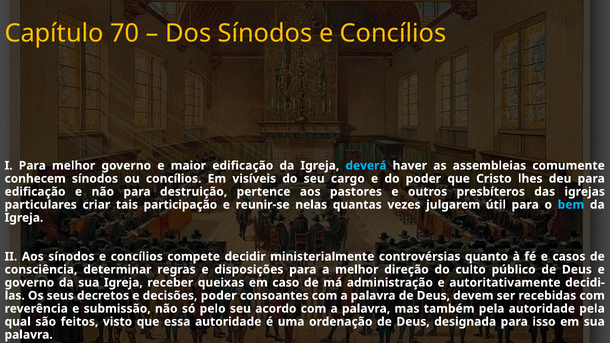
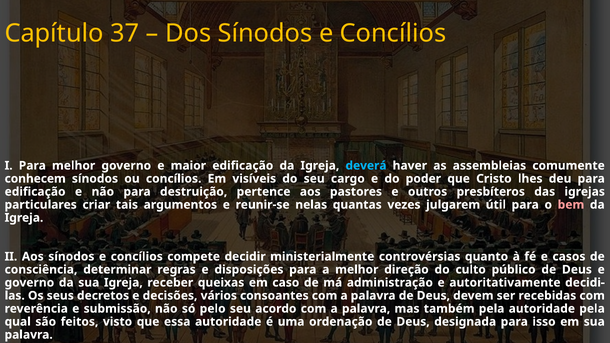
70: 70 -> 37 (125, 33)
participação: participação -> argumentos (180, 205)
bem colour: light blue -> pink (571, 205)
decisões poder: poder -> vários (219, 296)
